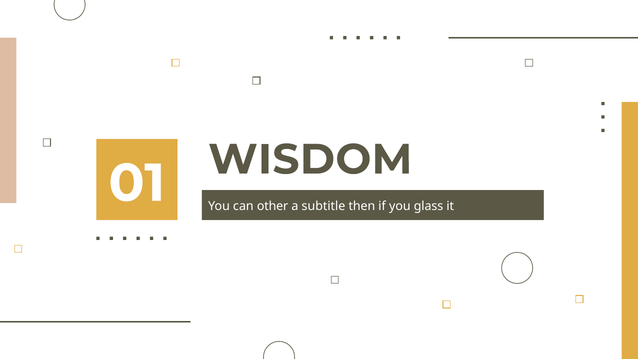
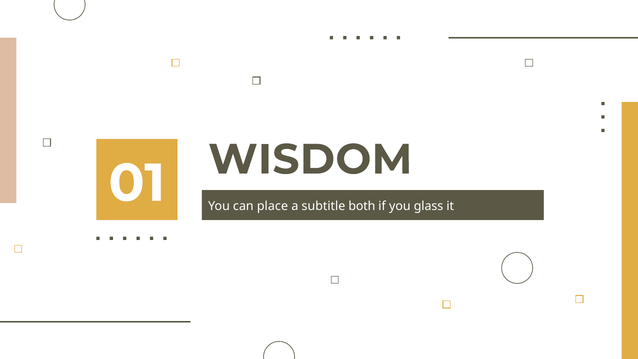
other: other -> place (272, 206)
then: then -> both (362, 206)
